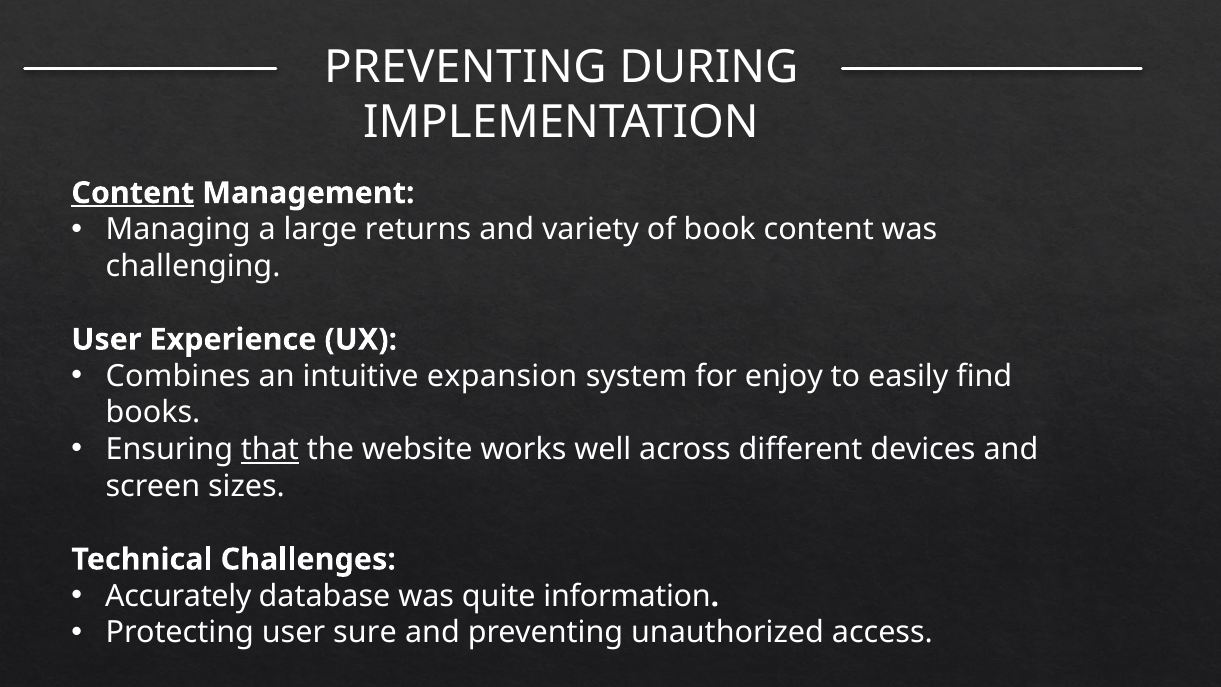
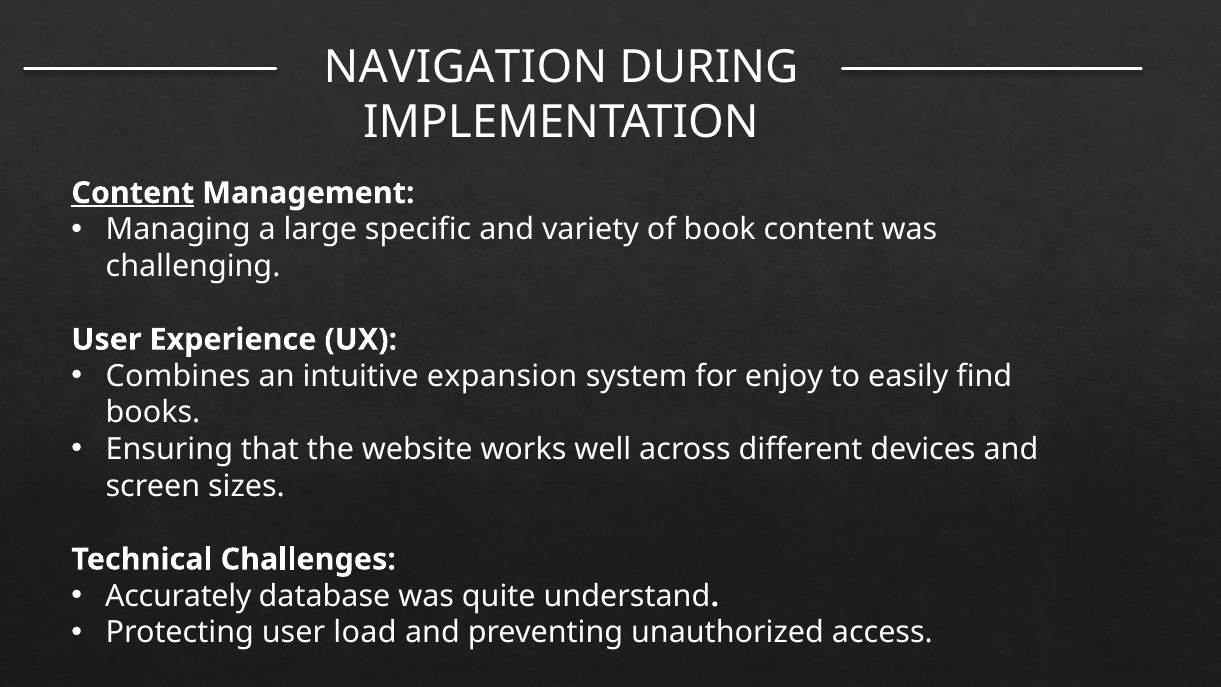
PREVENTING: PREVENTING -> NAVIGATION (465, 67)
returns: returns -> specific (418, 230)
that underline: present -> none (270, 449)
information: information -> understand (627, 596)
sure: sure -> load (365, 633)
